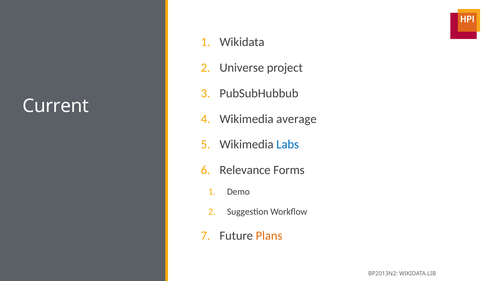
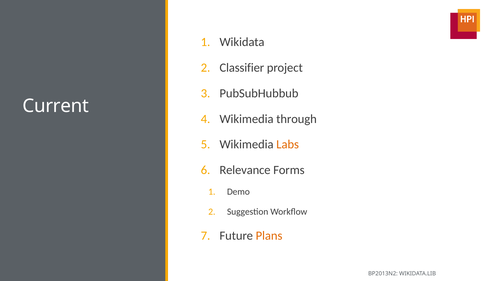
Universe: Universe -> Classifier (242, 68)
average: average -> through (297, 119)
Labs colour: blue -> orange (288, 144)
